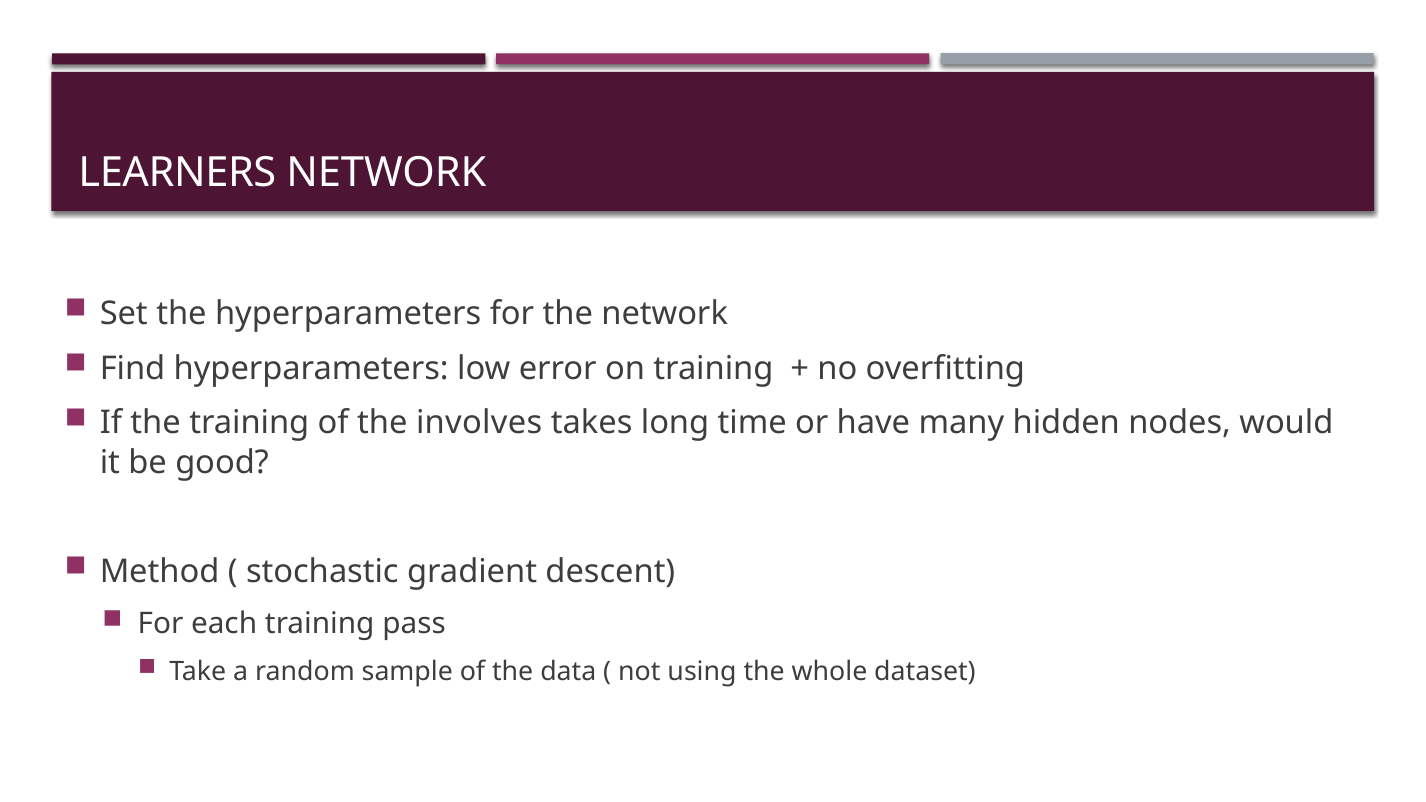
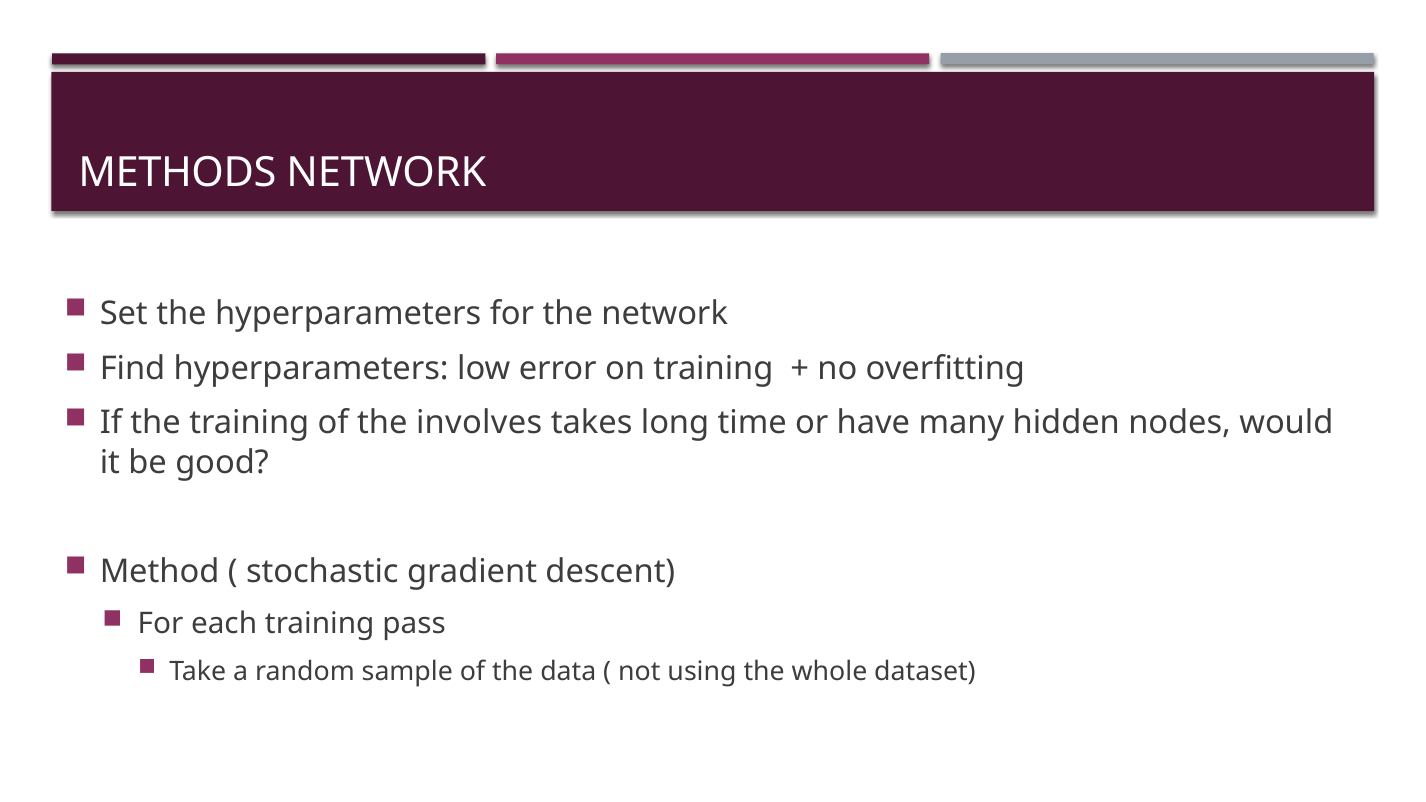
LEARNERS: LEARNERS -> METHODS (177, 173)
